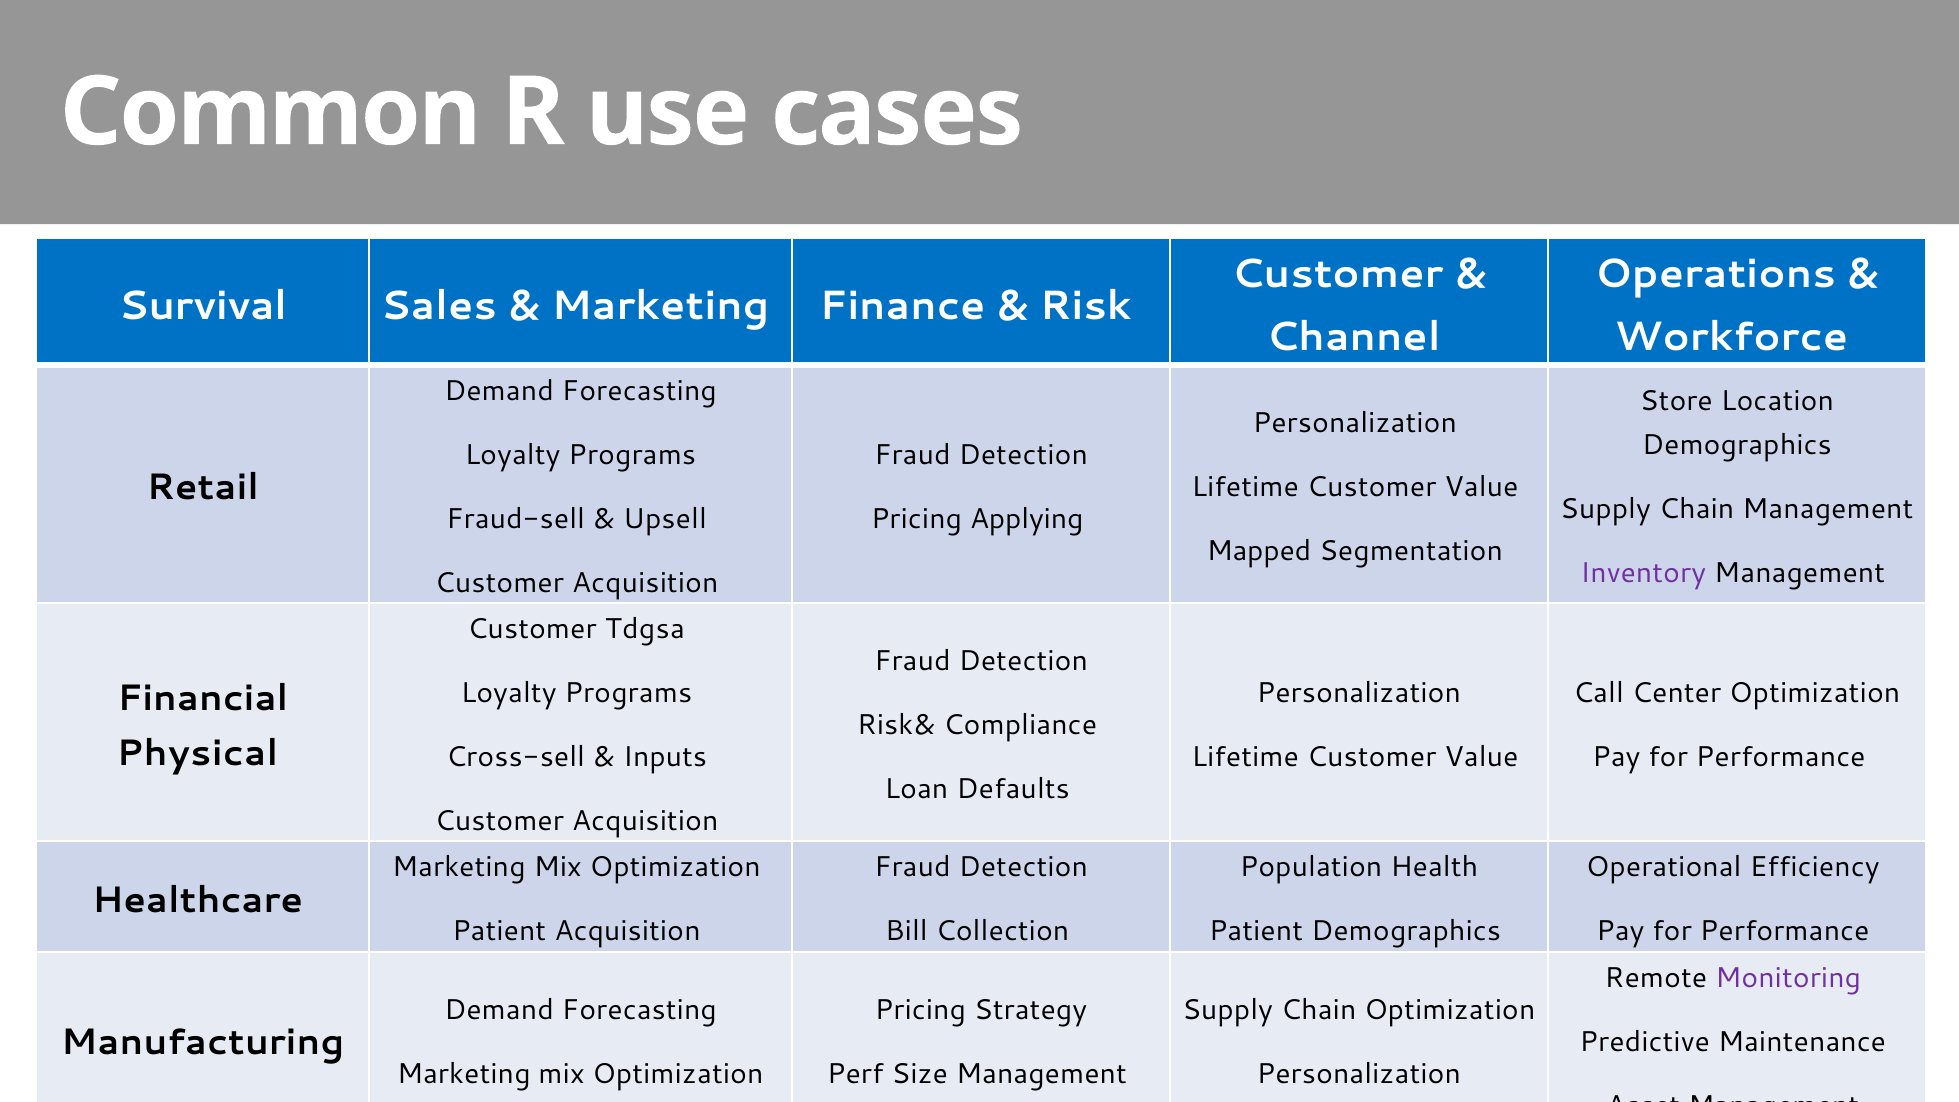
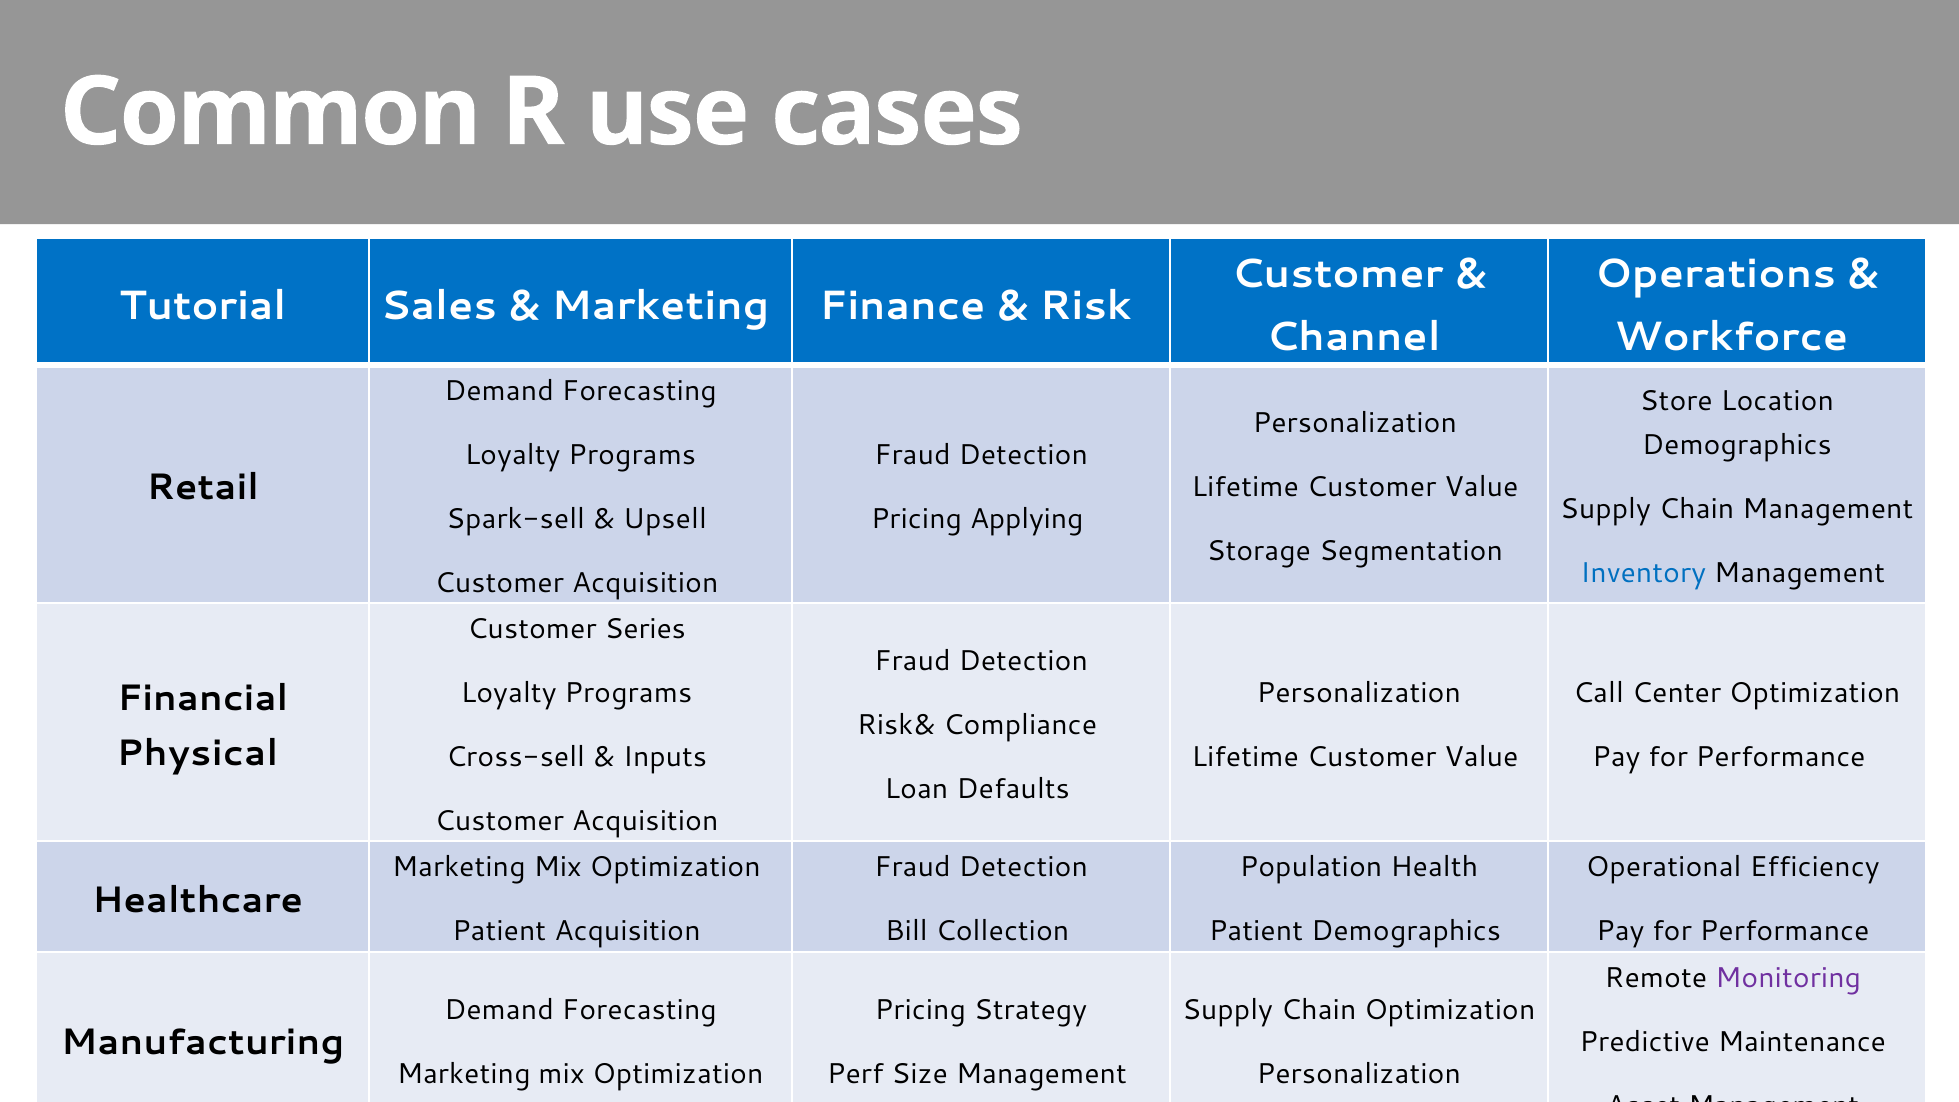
Survival: Survival -> Tutorial (203, 306)
Fraud-sell: Fraud-sell -> Spark-sell (516, 519)
Mapped: Mapped -> Storage (1259, 551)
Inventory colour: purple -> blue (1643, 573)
Tdgsa: Tdgsa -> Series (645, 629)
